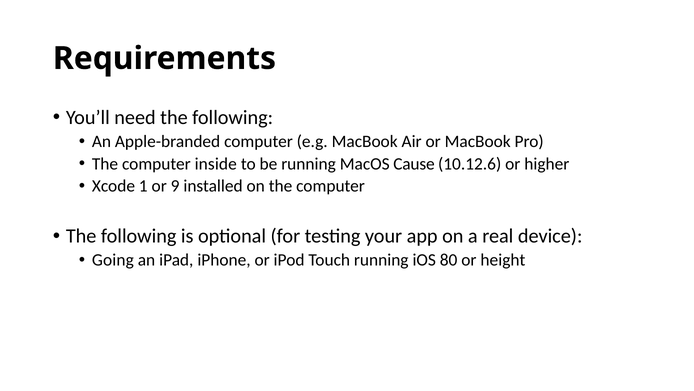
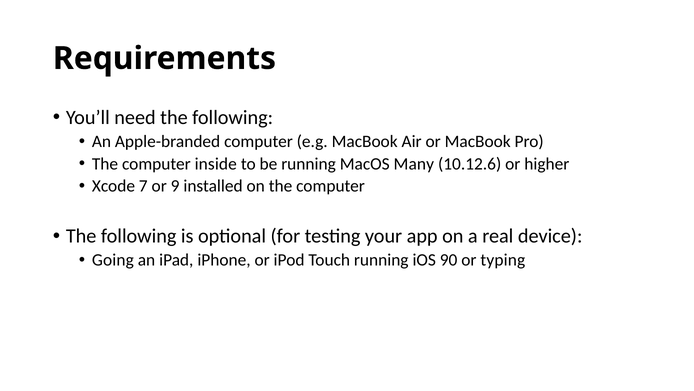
Cause: Cause -> Many (414, 164)
1: 1 -> 7 (143, 186)
80: 80 -> 90 (449, 260)
height: height -> typing (503, 260)
